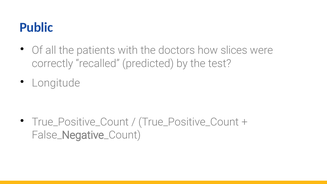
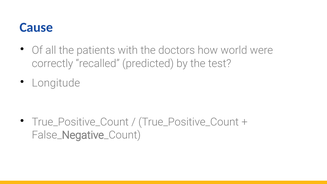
Public: Public -> Cause (36, 27)
slices: slices -> world (234, 50)
